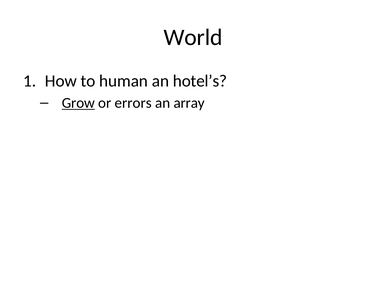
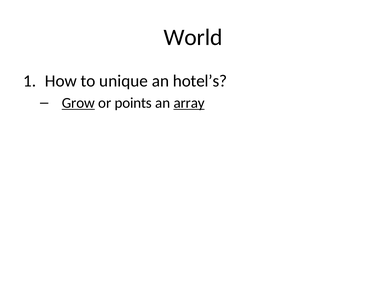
human: human -> unique (124, 81)
errors: errors -> points (133, 103)
array underline: none -> present (189, 103)
